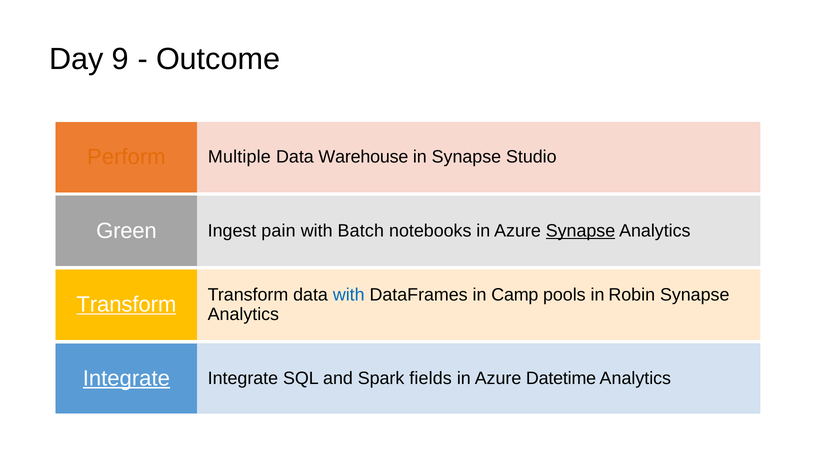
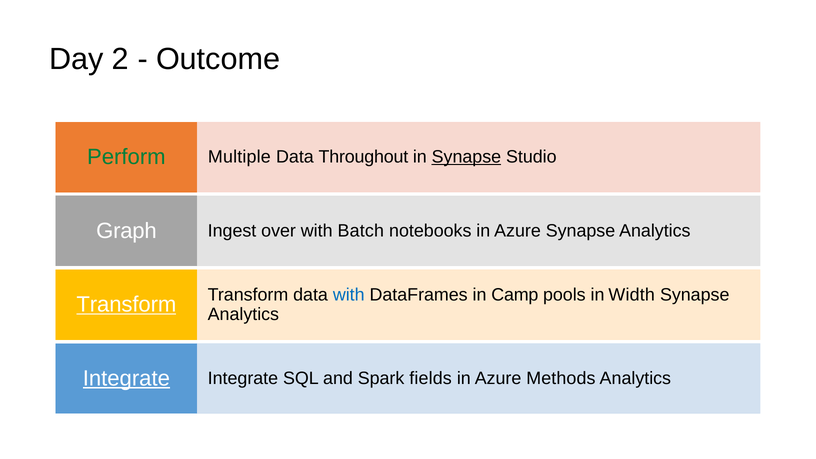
9: 9 -> 2 (121, 59)
Perform colour: orange -> green (126, 157)
Warehouse: Warehouse -> Throughout (363, 157)
Synapse underline: none -> present (466, 157)
Green: Green -> Graph (126, 231)
pain: pain -> over (279, 231)
Synapse underline: present -> none (580, 231)
Robin: Robin -> Width (632, 295)
Datetime: Datetime -> Methods (561, 378)
